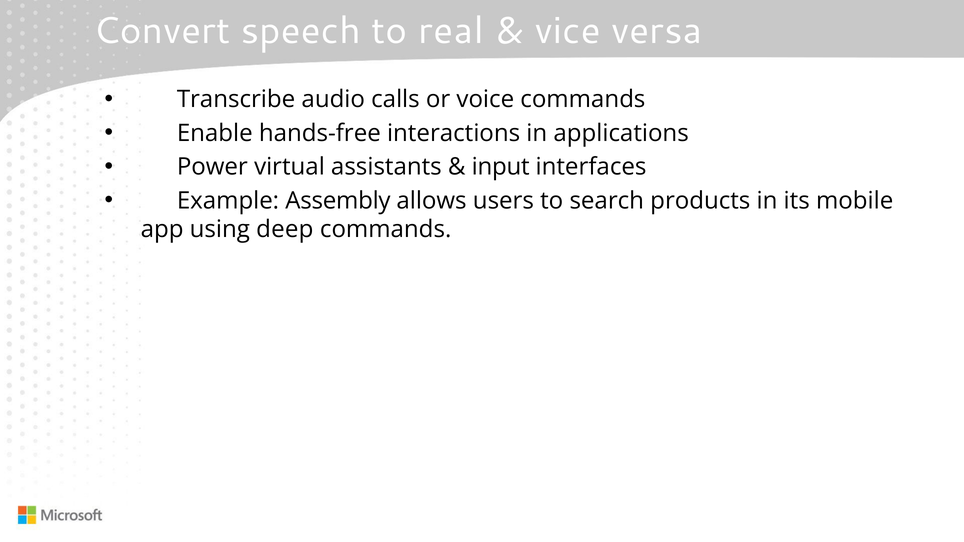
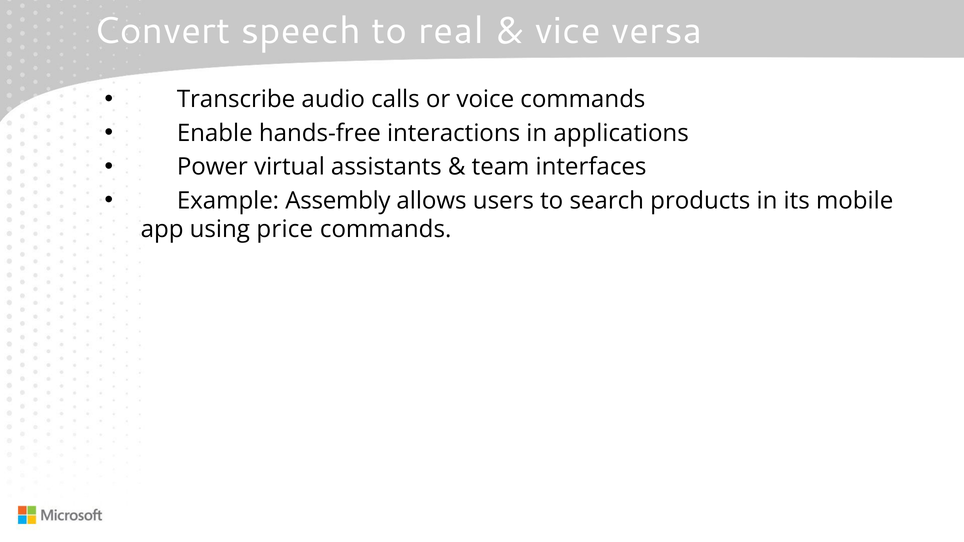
input: input -> team (501, 167)
deep: deep -> price (285, 230)
